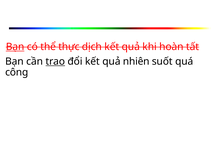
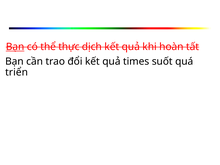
trao underline: present -> none (55, 61)
nhiên: nhiên -> times (136, 61)
công: công -> triển (17, 72)
